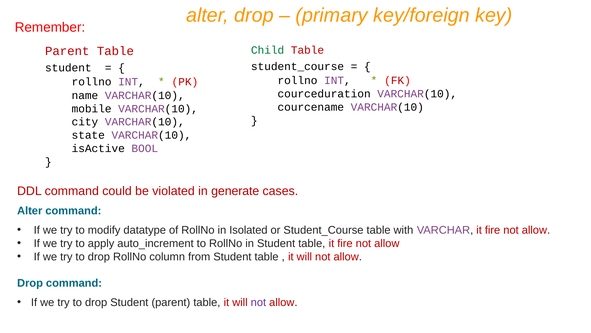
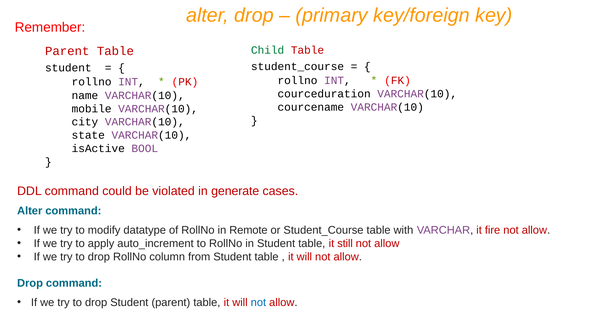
Isolated: Isolated -> Remote (248, 230)
table it fire: fire -> still (345, 243)
not colour: purple -> blue (258, 302)
